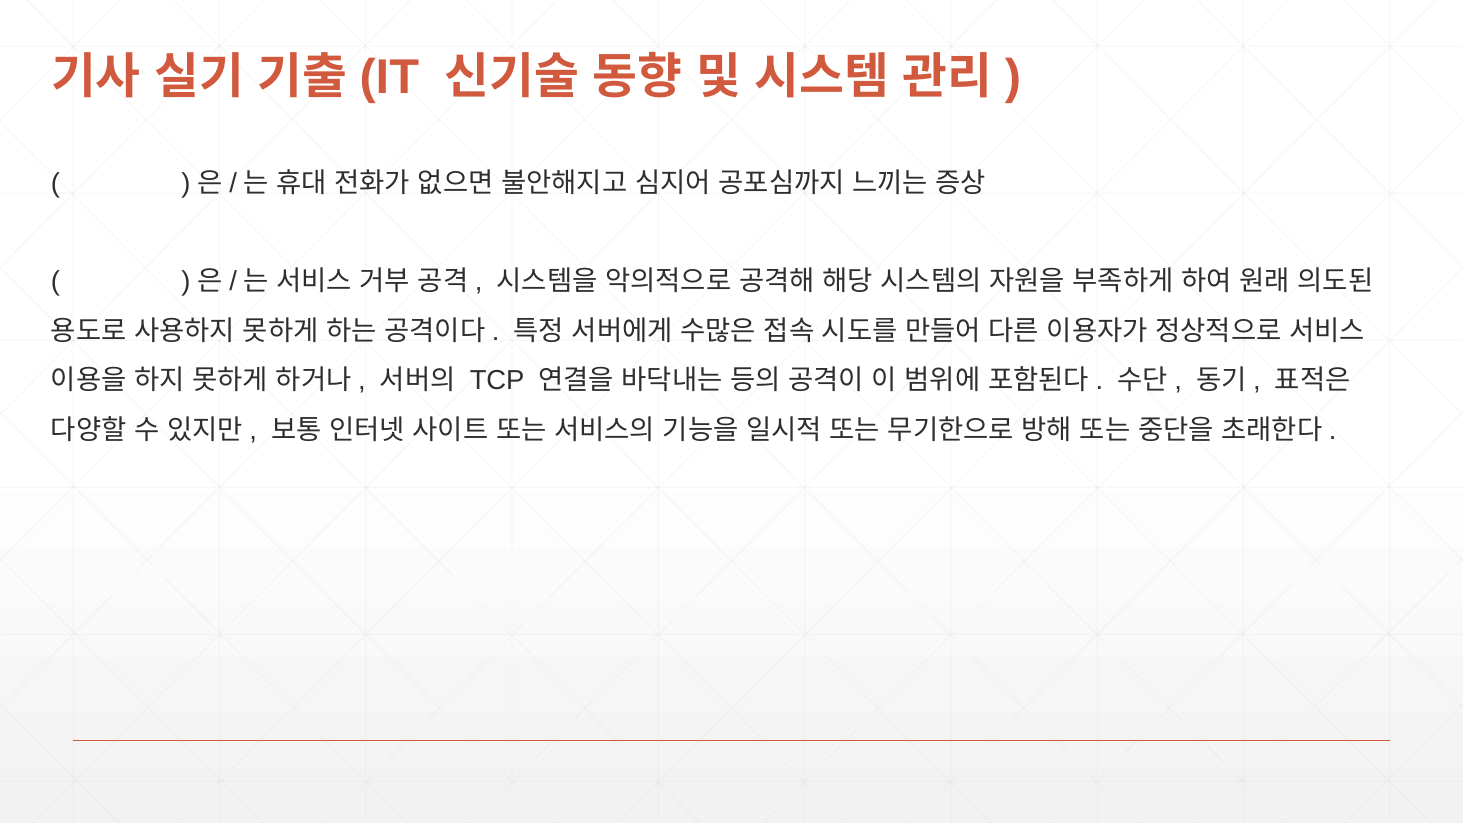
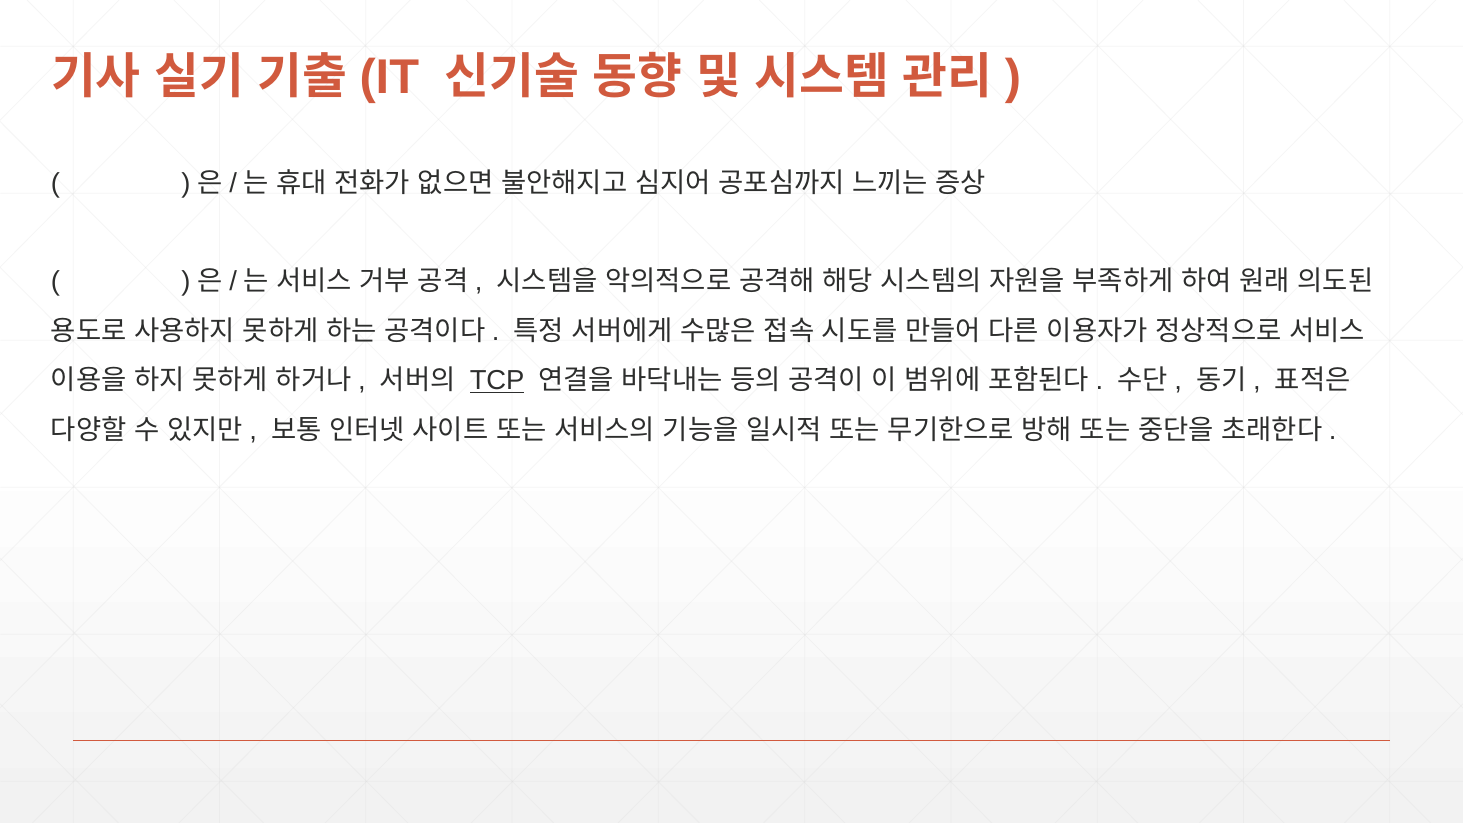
TCP underline: none -> present (497, 381)
